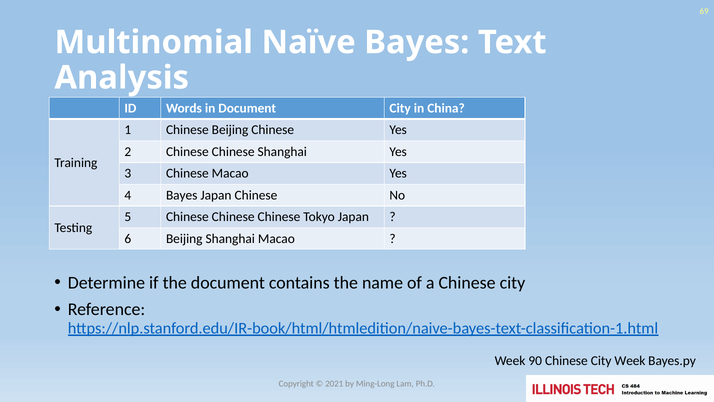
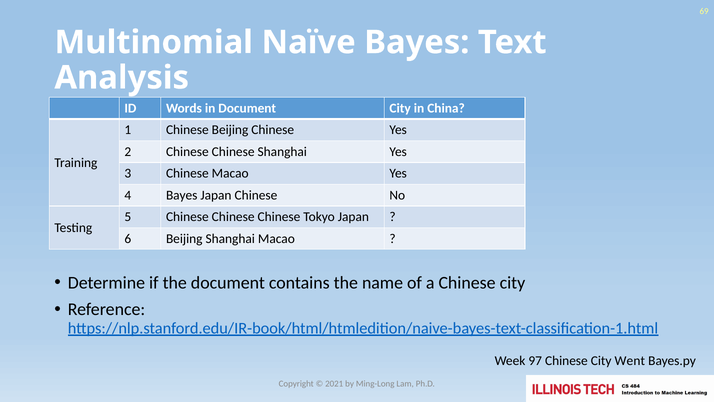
90: 90 -> 97 (535, 360)
City Week: Week -> Went (630, 360)
